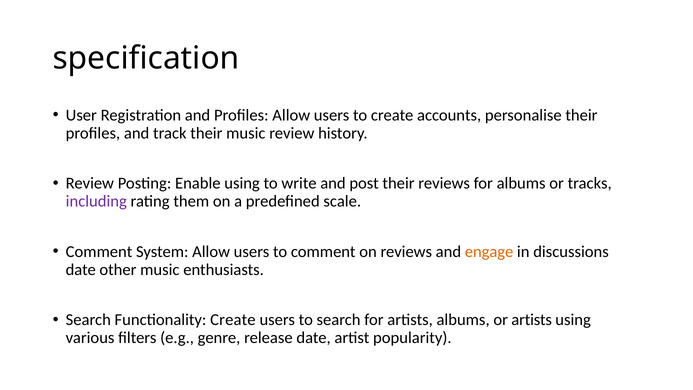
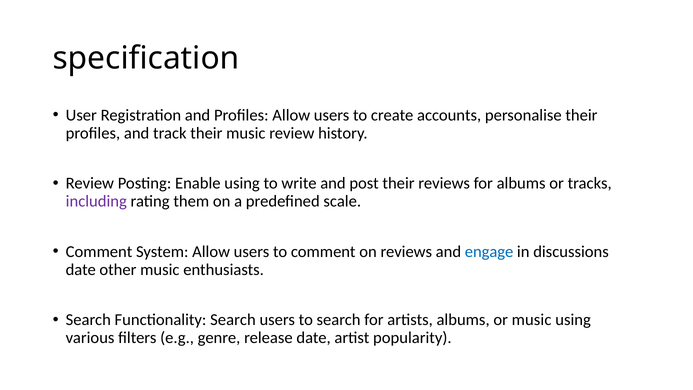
engage colour: orange -> blue (489, 252)
Functionality Create: Create -> Search (233, 320)
or artists: artists -> music (532, 320)
